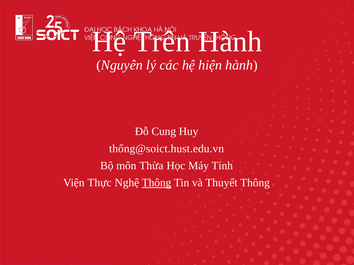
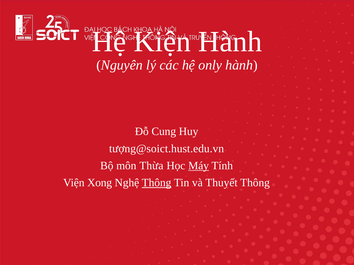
Trên: Trên -> Kiện (162, 42)
hiện: hiện -> only (210, 65)
thống@soict.hust.edu.vn: thống@soict.hust.edu.vn -> tượng@soict.hust.edu.vn (167, 149)
Máy underline: none -> present (199, 166)
Thực: Thực -> Xong (100, 183)
